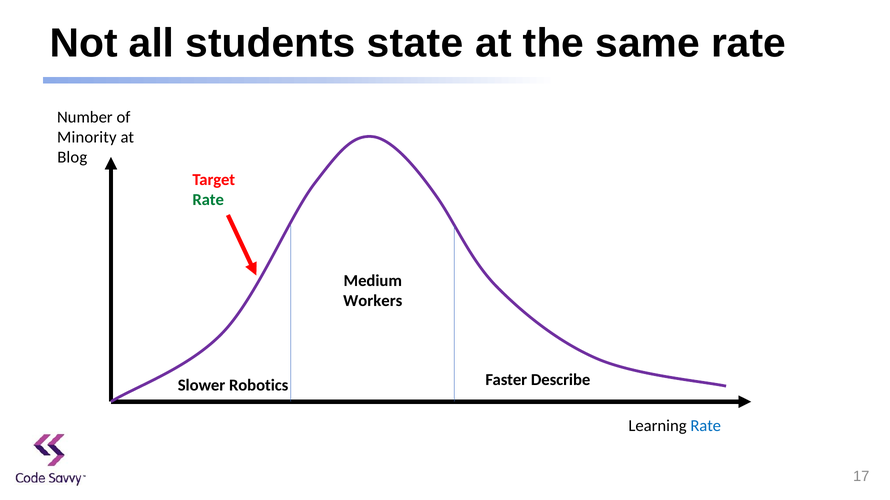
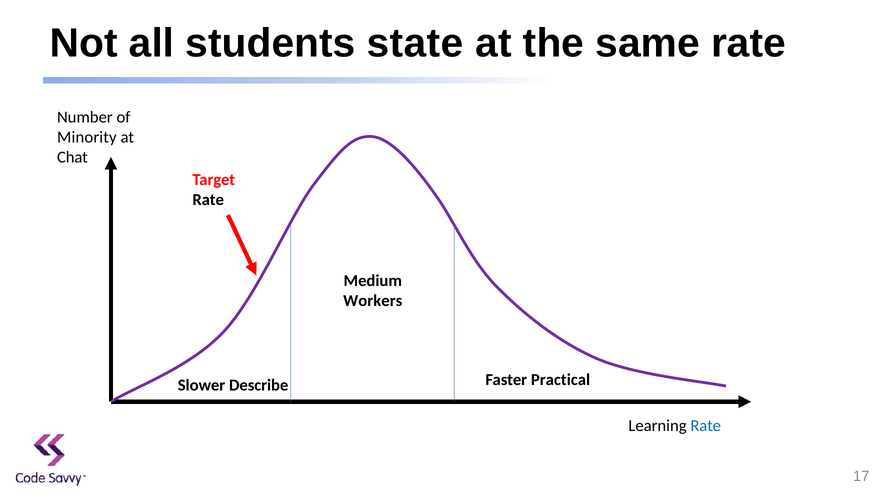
Blog: Blog -> Chat (72, 158)
Rate colour: green -> black (208, 200)
Describe: Describe -> Practical (561, 380)
Robotics: Robotics -> Describe (259, 386)
